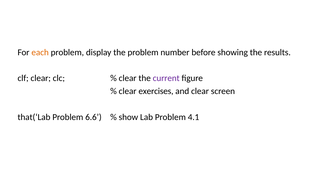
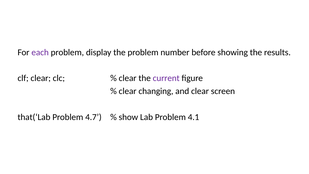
each colour: orange -> purple (40, 52)
exercises: exercises -> changing (156, 91)
6.6: 6.6 -> 4.7 (93, 117)
